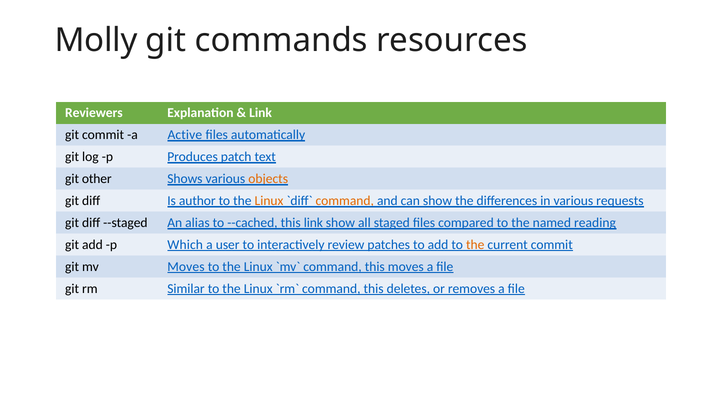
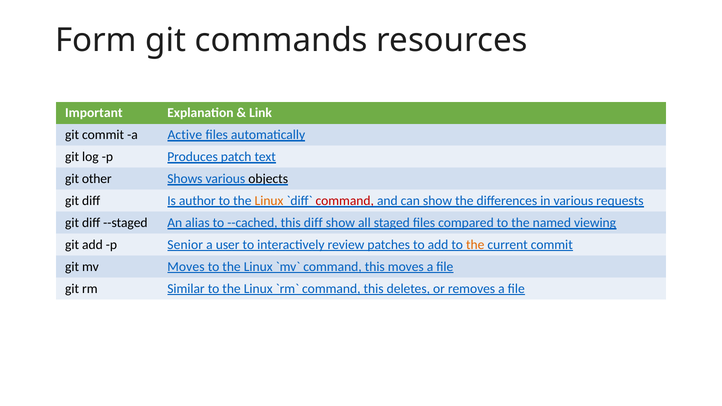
Molly: Molly -> Form (96, 40)
Reviewers: Reviewers -> Important (94, 113)
objects colour: orange -> black (268, 179)
command colour: orange -> red (345, 201)
this link: link -> diff (313, 223)
reading: reading -> viewing (595, 223)
Which: Which -> Senior (185, 245)
